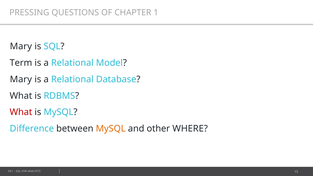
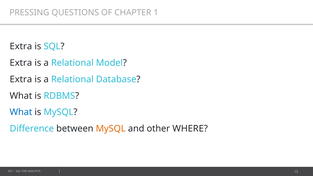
Mary: Mary -> Extra (21, 46)
Term: Term -> Extra (21, 63)
Mary: Mary -> Extra (21, 79)
What colour: red -> blue (21, 112)
